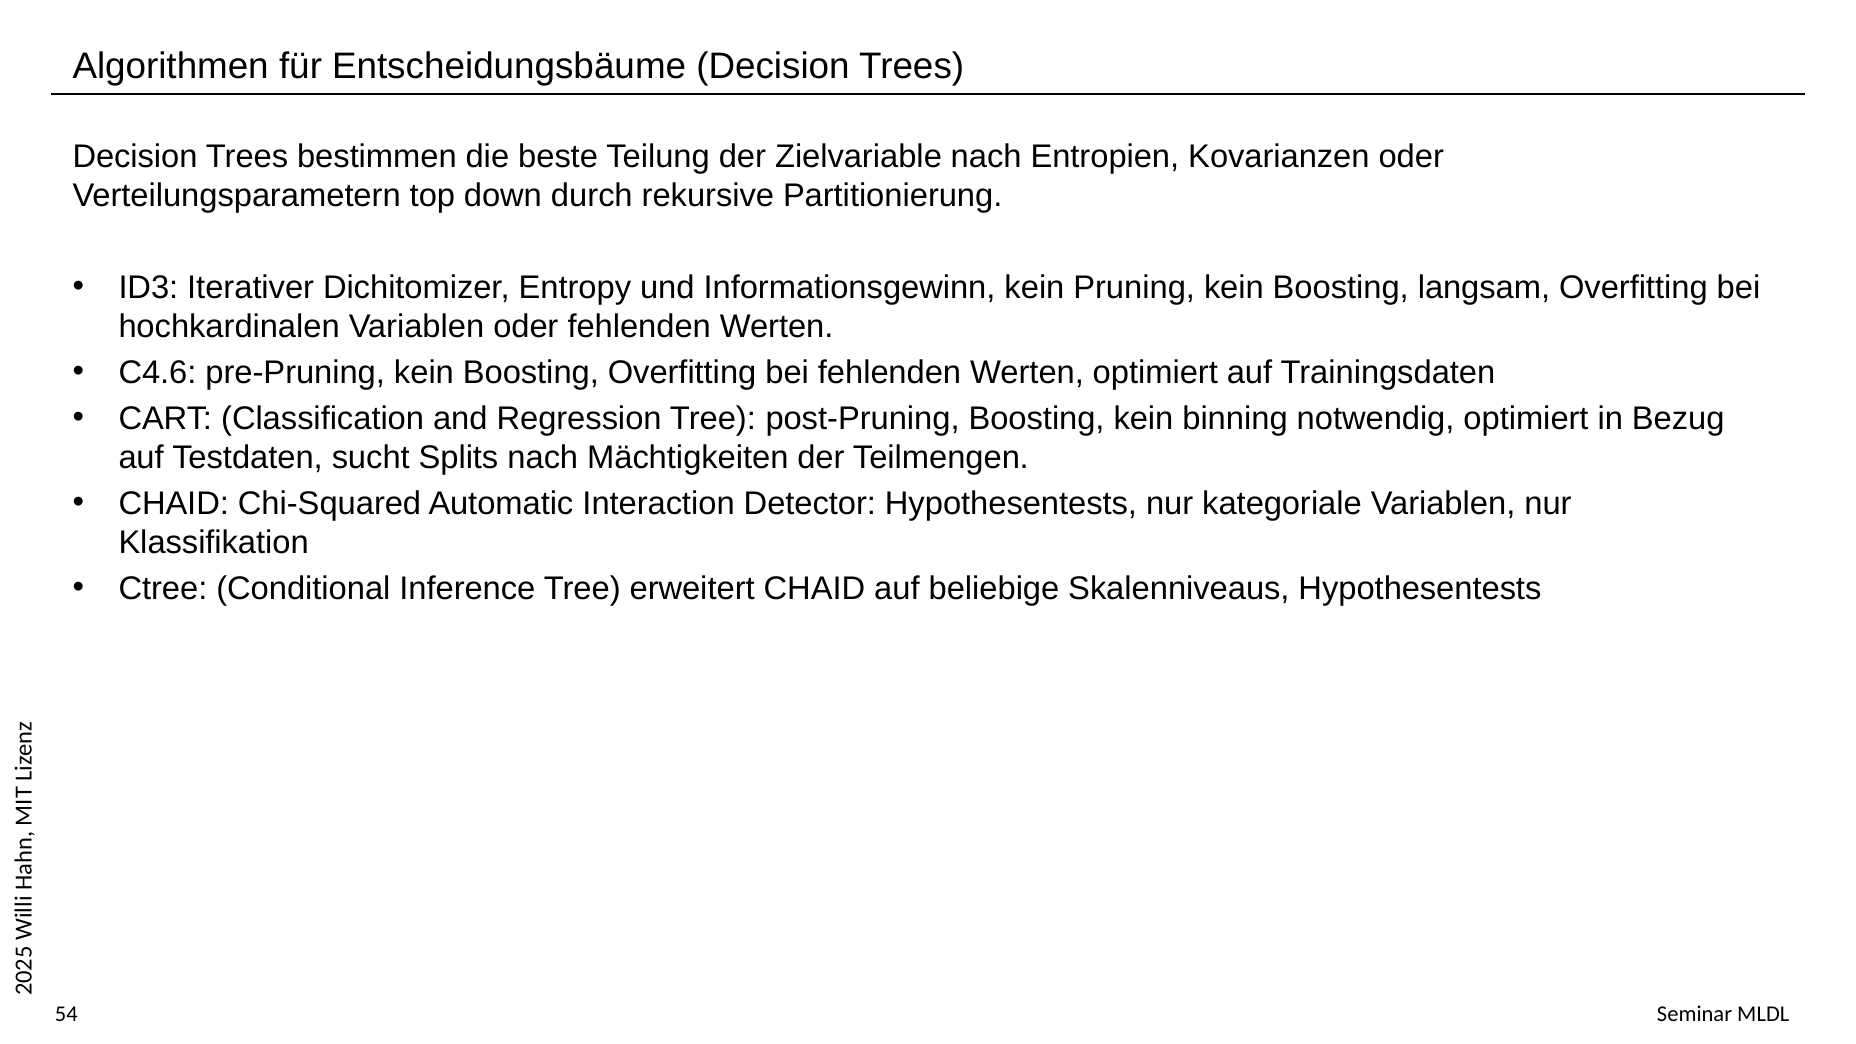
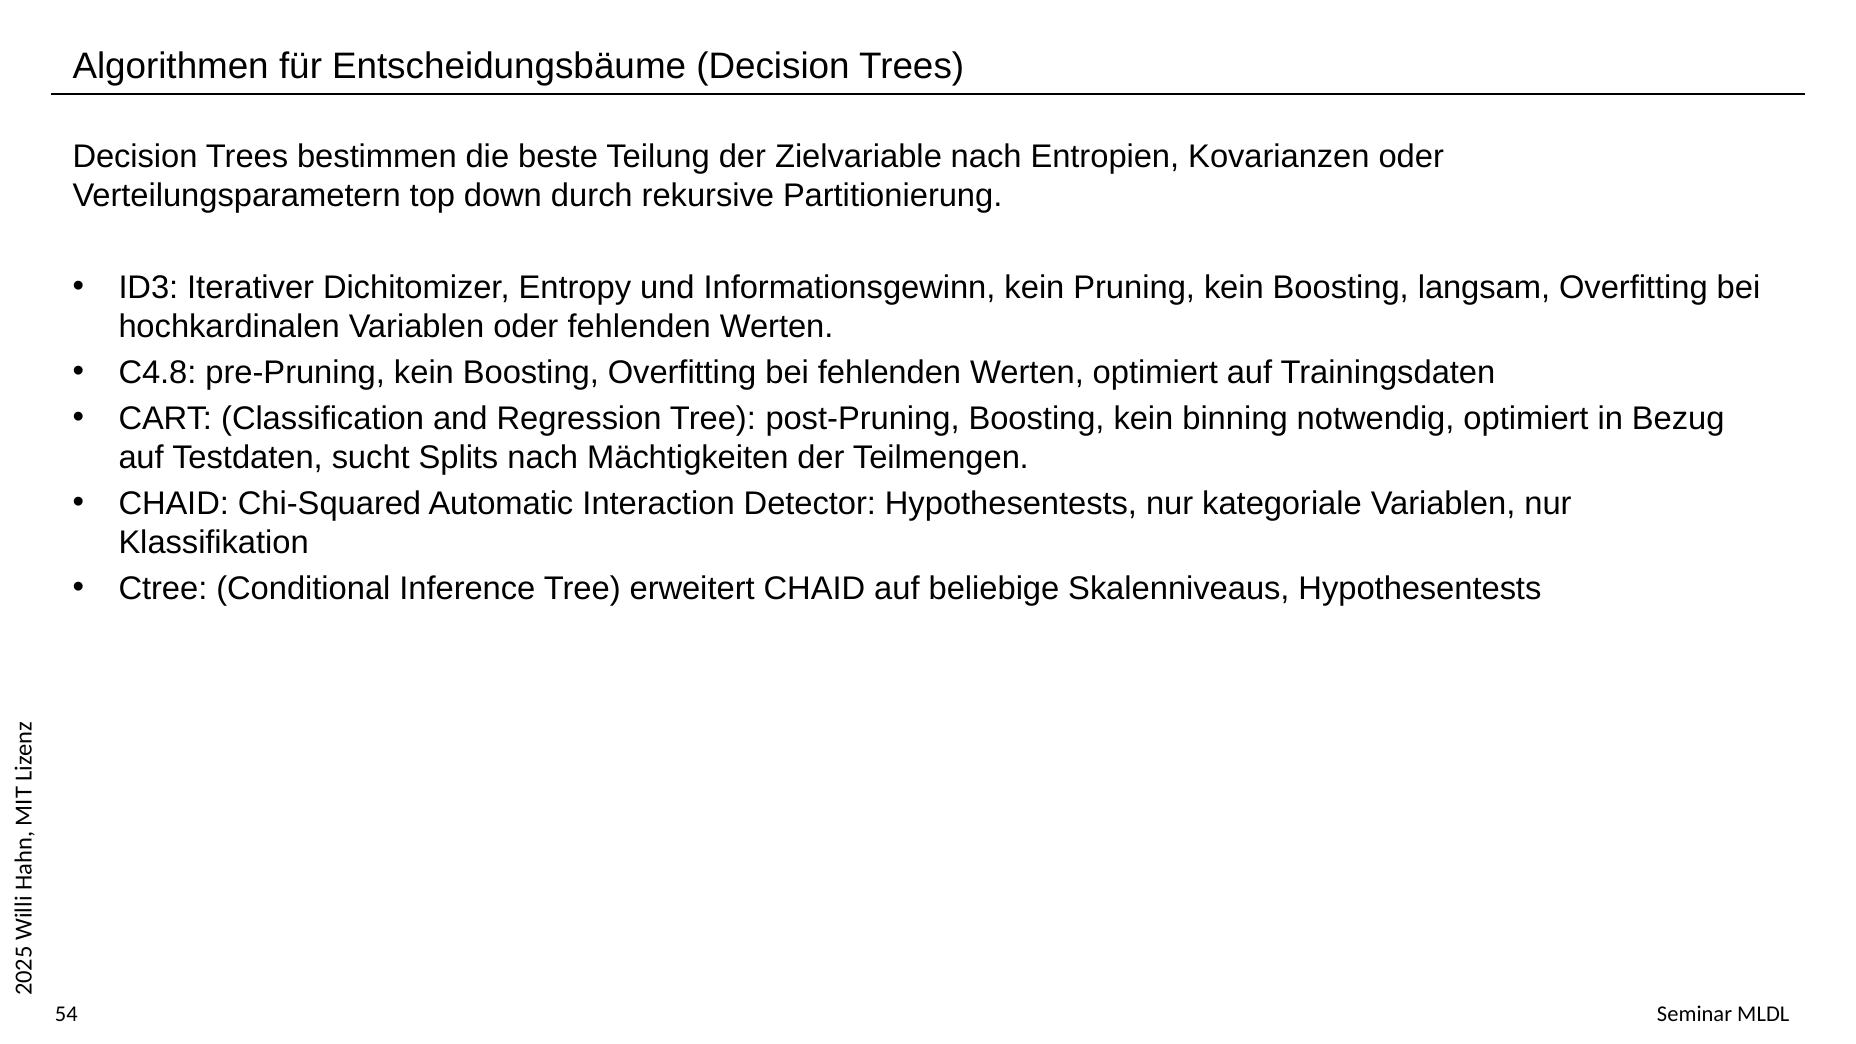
C4.6: C4.6 -> C4.8 (157, 373)
